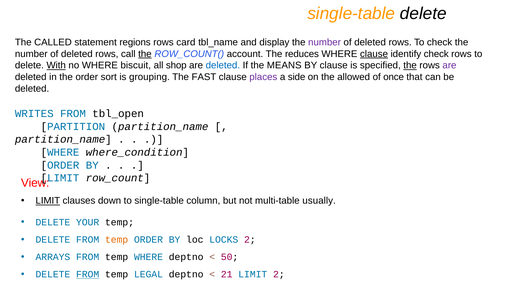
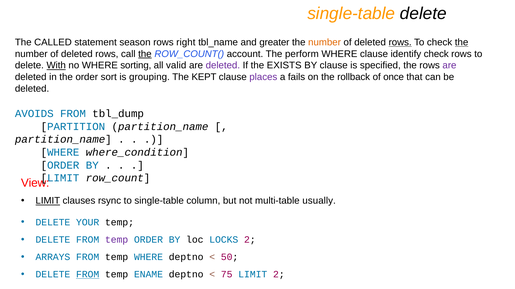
regions: regions -> season (135, 42)
card: card -> right (186, 42)
display: display -> greater (274, 42)
number colour: purple -> orange (325, 42)
rows underline: none -> present (400, 42)
the underline: none -> present (462, 42)
reduces: reduces -> perform (302, 54)
clause underline: present -> none (374, 54)
biscuit: biscuit -> sorting (136, 66)
shop: shop -> valid (176, 66)
deleted colour: blue -> purple (223, 66)
MEANS: MEANS -> EXISTS (284, 66)
the underline: present -> none (410, 66)
FAST: FAST -> KEPT (204, 77)
side: side -> fails (297, 77)
allowed: allowed -> rollback (354, 77)
WRITES: WRITES -> AVOIDS (34, 114)
tbl_open: tbl_open -> tbl_dump (118, 114)
down: down -> rsync (110, 201)
temp colour: orange -> purple (117, 240)
LEGAL: LEGAL -> ENAME (148, 275)
21: 21 -> 75 (227, 275)
